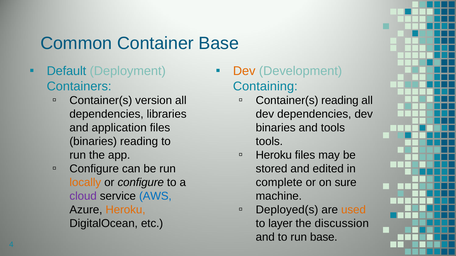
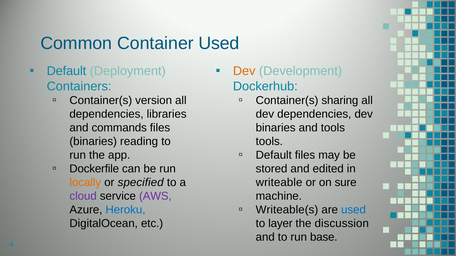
Container Base: Base -> Used (219, 43)
Containing: Containing -> Dockerhub (265, 86)
Container(s reading: reading -> sharing (340, 101)
application: application -> commands (119, 128)
Heroku: Heroku -> Default (274, 155)
Configure: Configure -> Dockerfile (94, 169)
or configure: configure -> specified (141, 183)
complete: complete -> writeable (279, 183)
AWS colour: blue -> purple (155, 196)
Deployed(s: Deployed(s -> Writeable(s (287, 210)
used colour: orange -> blue (353, 210)
Heroku colour: orange -> blue (125, 210)
